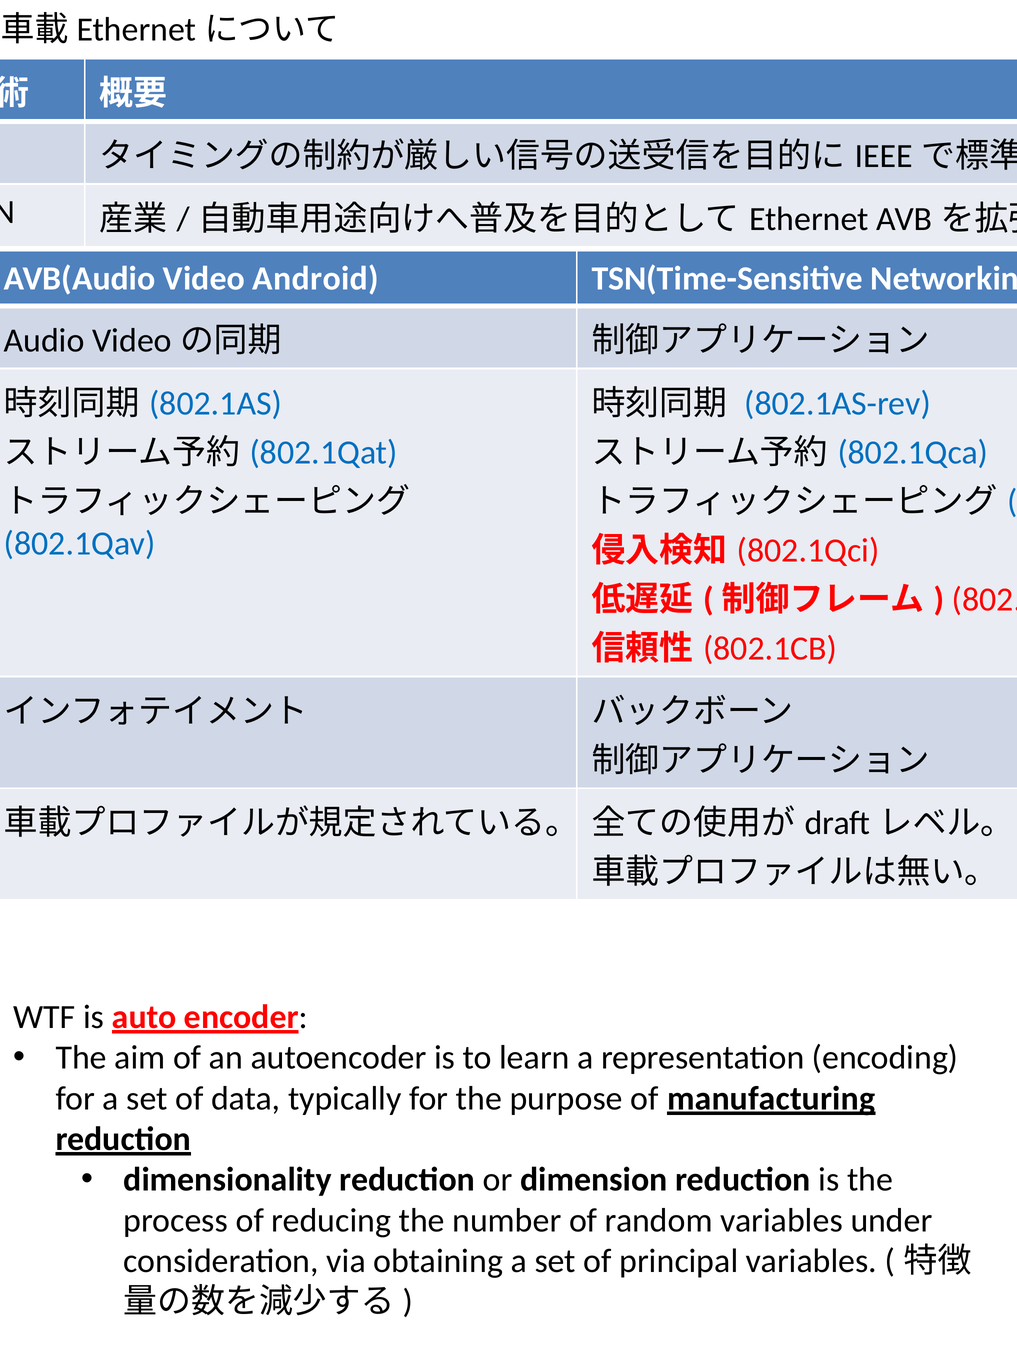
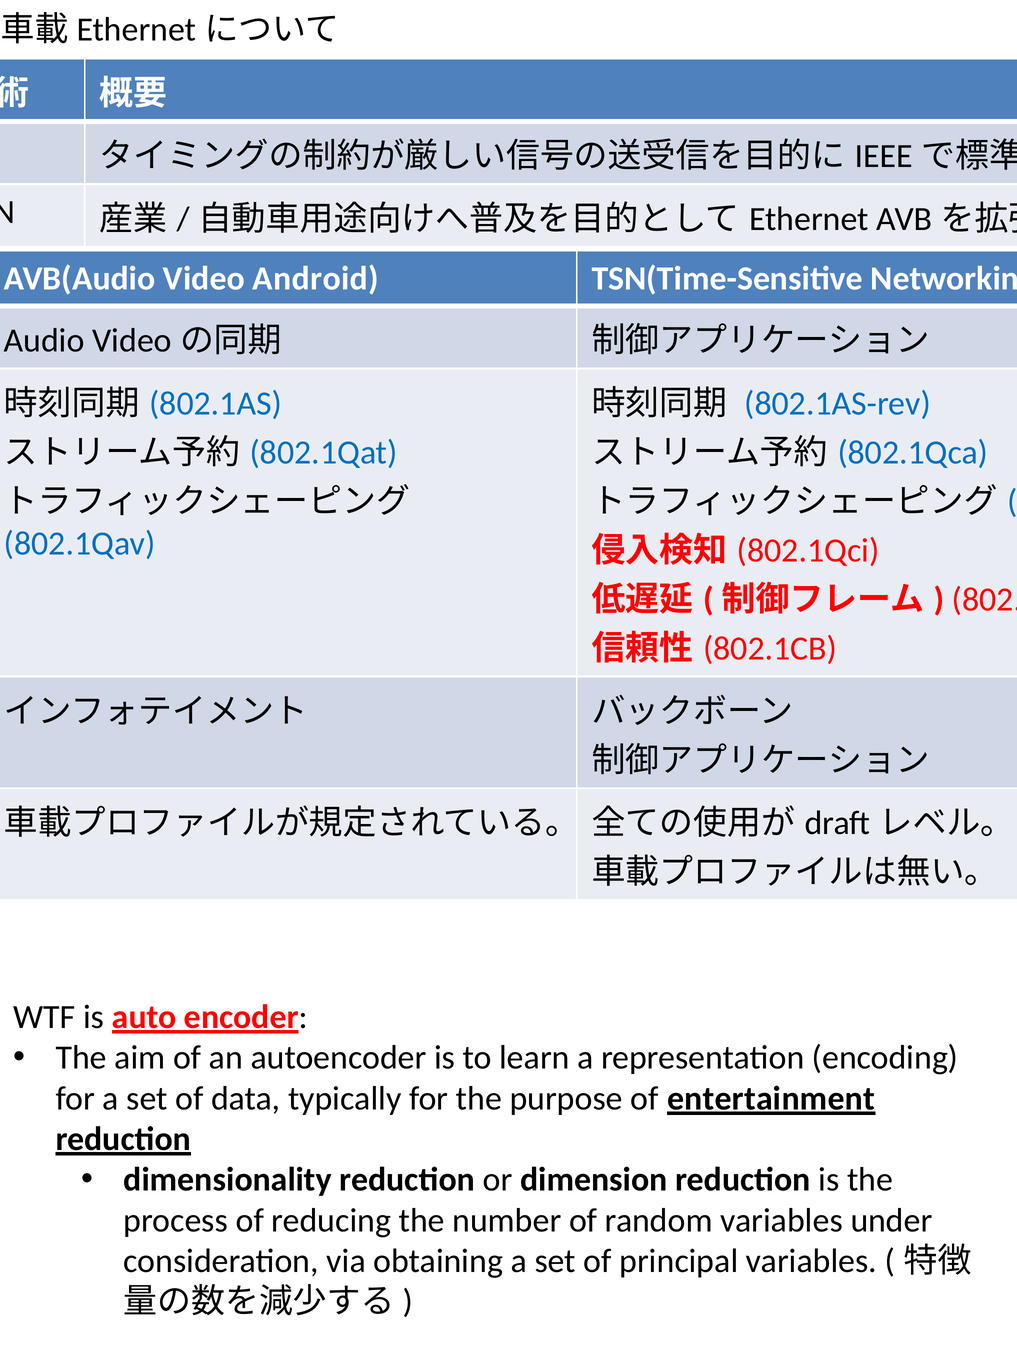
manufacturing: manufacturing -> entertainment (771, 1098)
